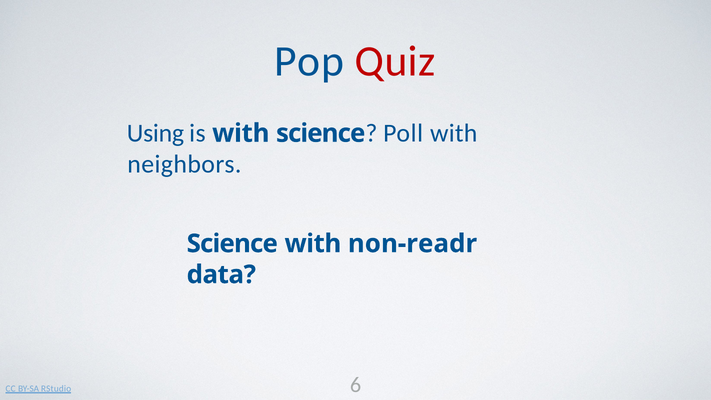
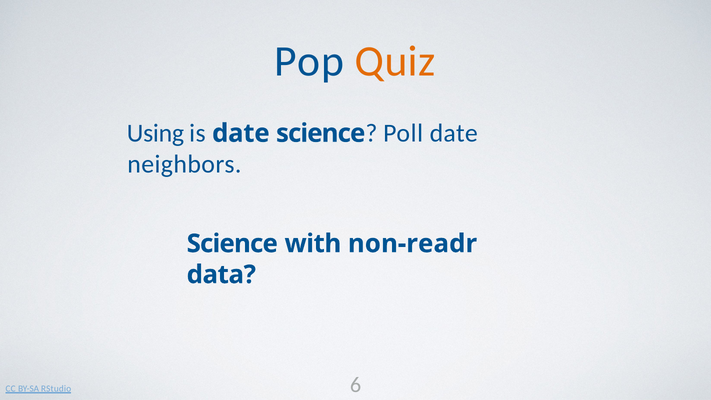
Quiz colour: red -> orange (395, 62)
is with: with -> date (241, 133)
Poll with: with -> date (454, 133)
